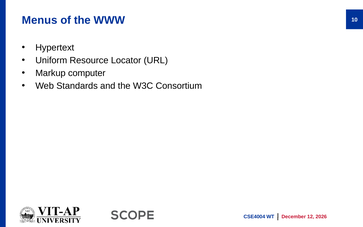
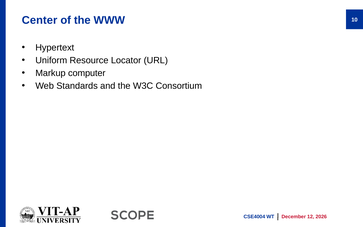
Menus: Menus -> Center (40, 20)
